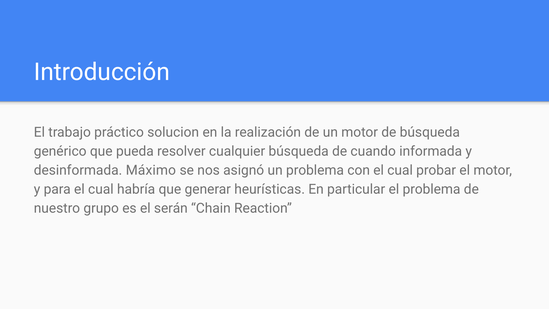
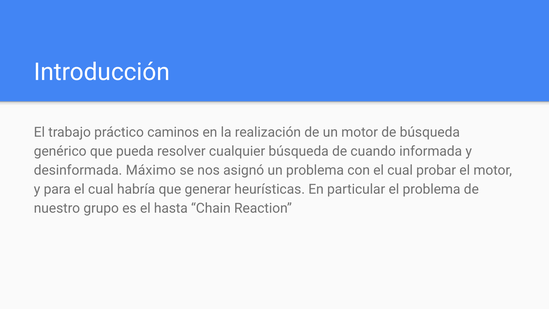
solucion: solucion -> caminos (173, 132)
serán: serán -> hasta (171, 208)
